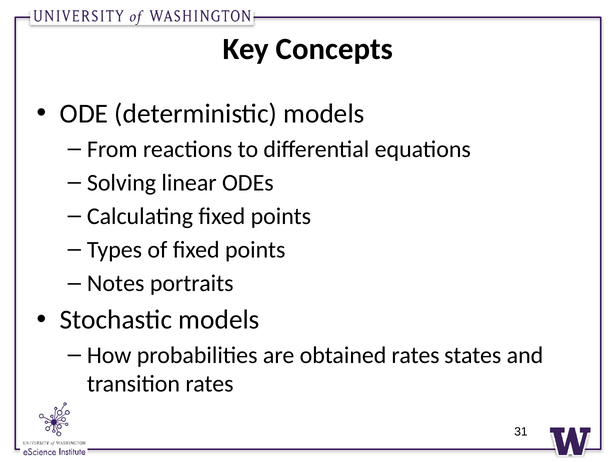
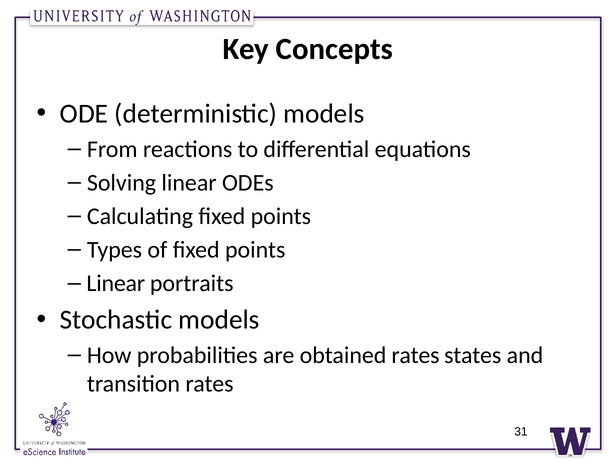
Notes: Notes -> Linear (116, 283)
